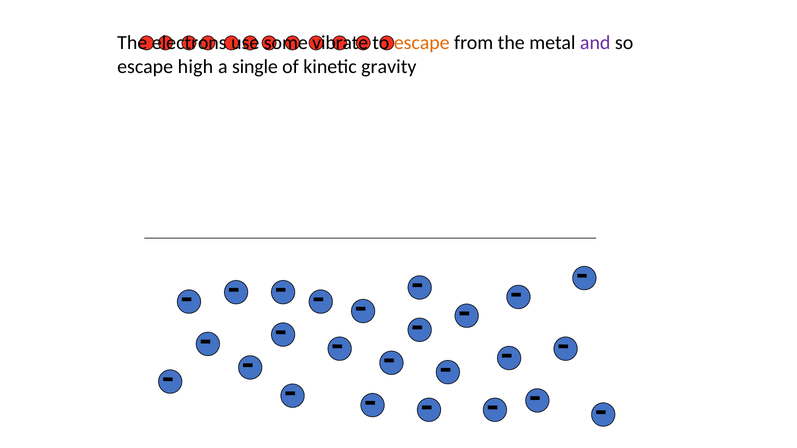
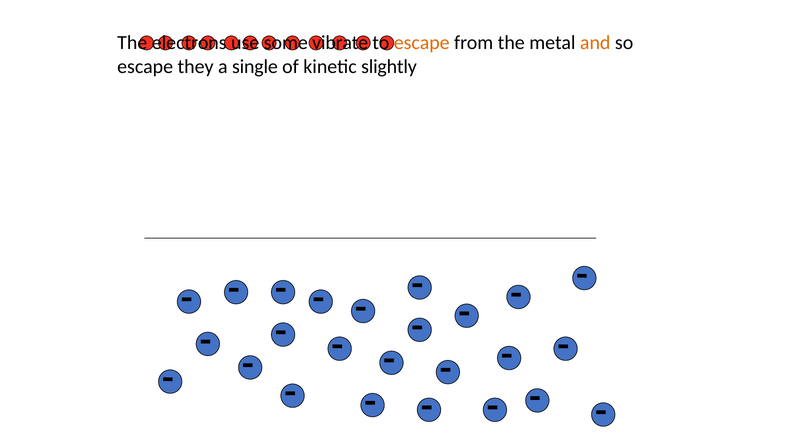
and colour: purple -> orange (595, 43)
high: high -> they (196, 67)
gravity: gravity -> slightly (389, 67)
